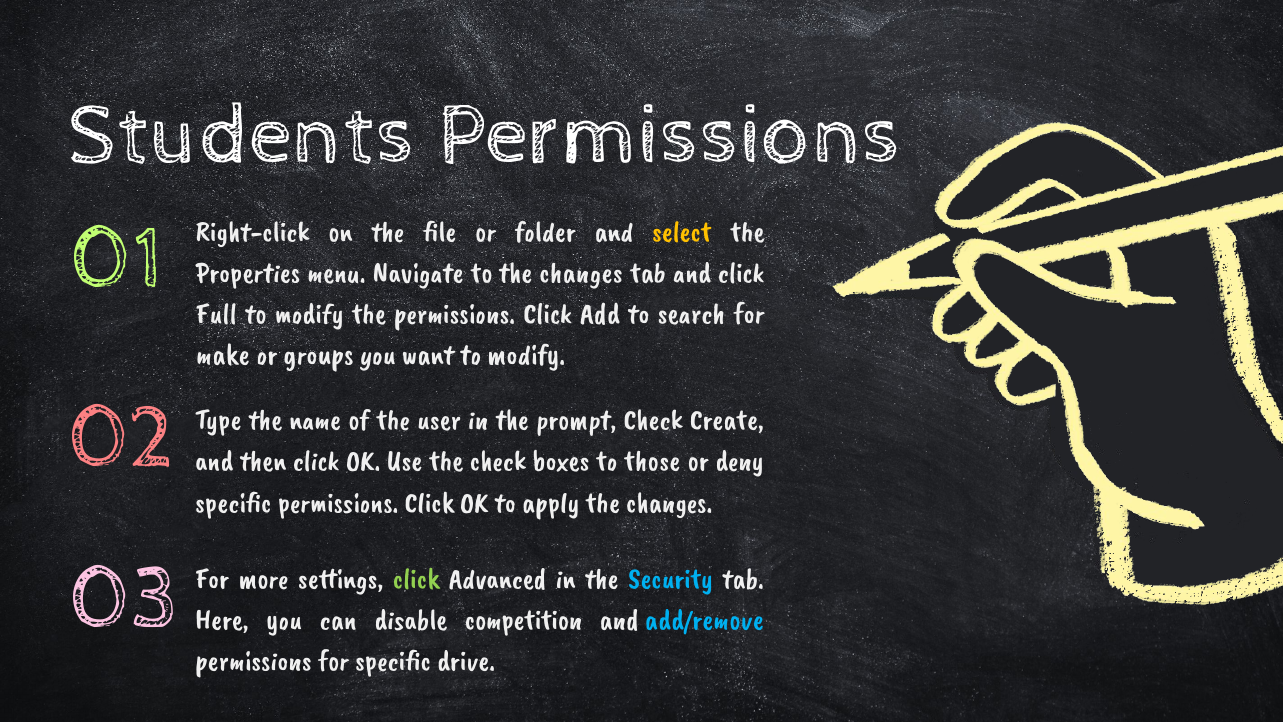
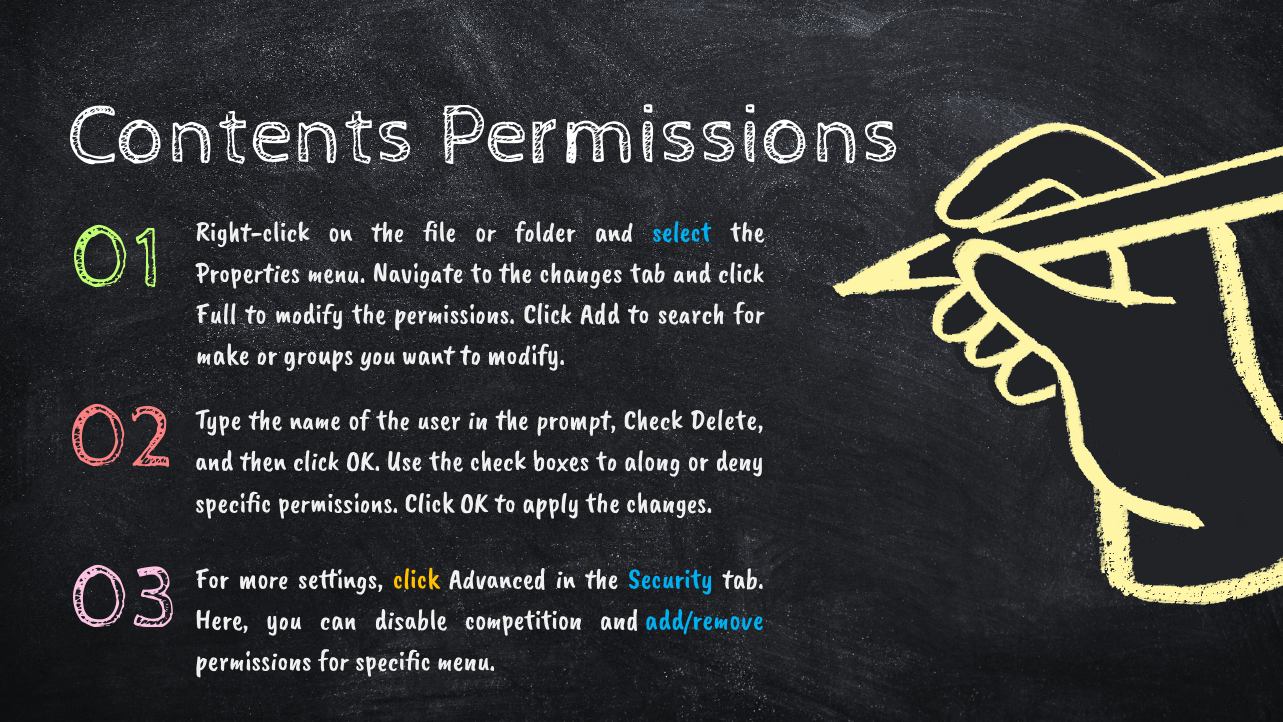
Students: Students -> Contents (242, 135)
select colour: yellow -> light blue (682, 232)
Create: Create -> Delete (727, 420)
those: those -> along (652, 461)
click colour: light green -> yellow (416, 579)
specific drive: drive -> menu (466, 661)
